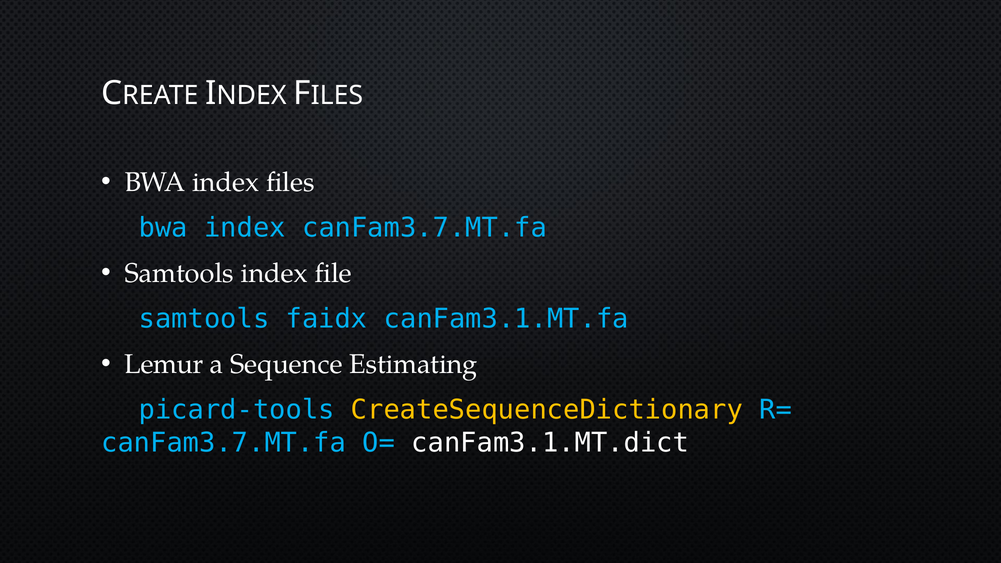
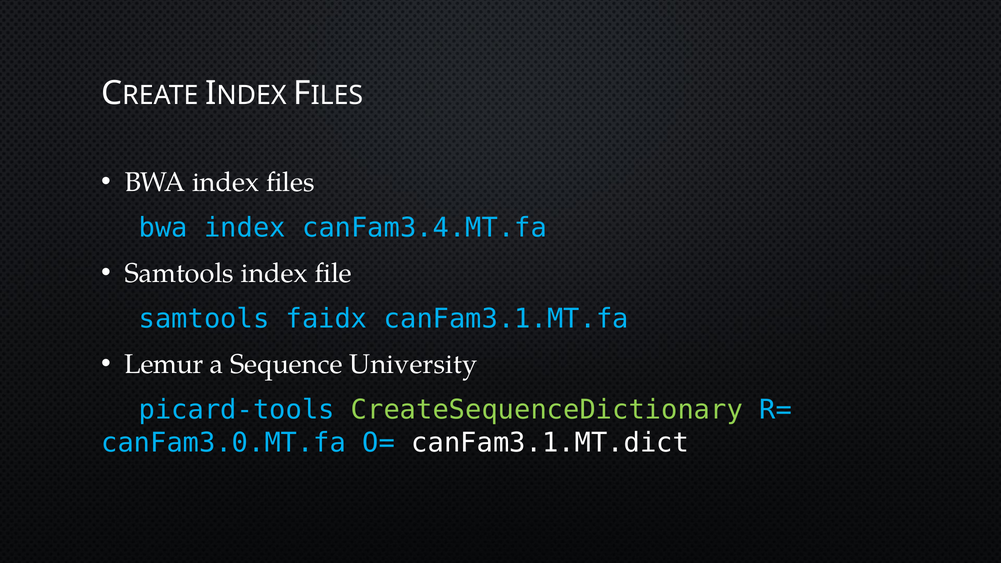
index canFam3.7.MT.fa: canFam3.7.MT.fa -> canFam3.4.MT.fa (425, 228)
Estimating: Estimating -> University (413, 365)
CreateSequenceDictionary colour: yellow -> light green (547, 410)
canFam3.7.MT.fa: canFam3.7.MT.fa -> canFam3.0.MT.fa (224, 443)
